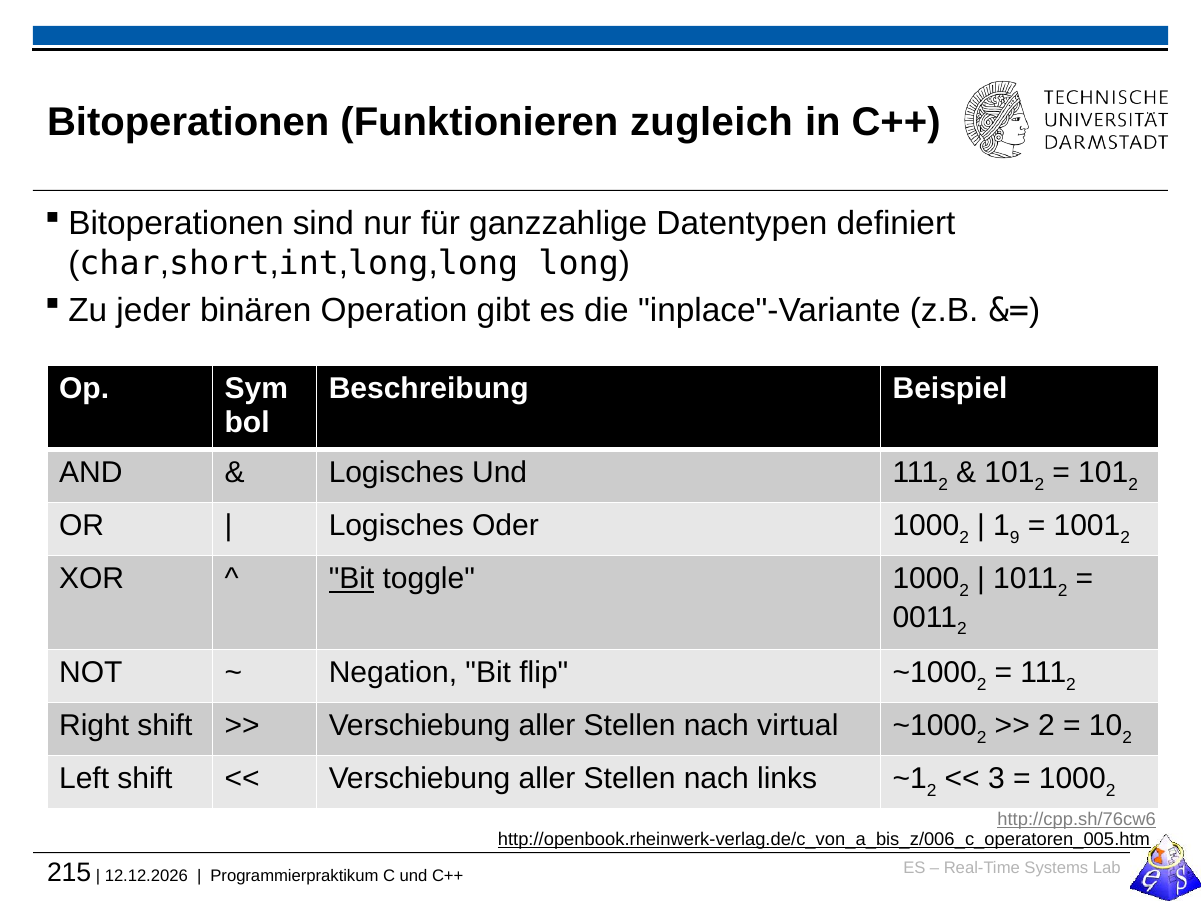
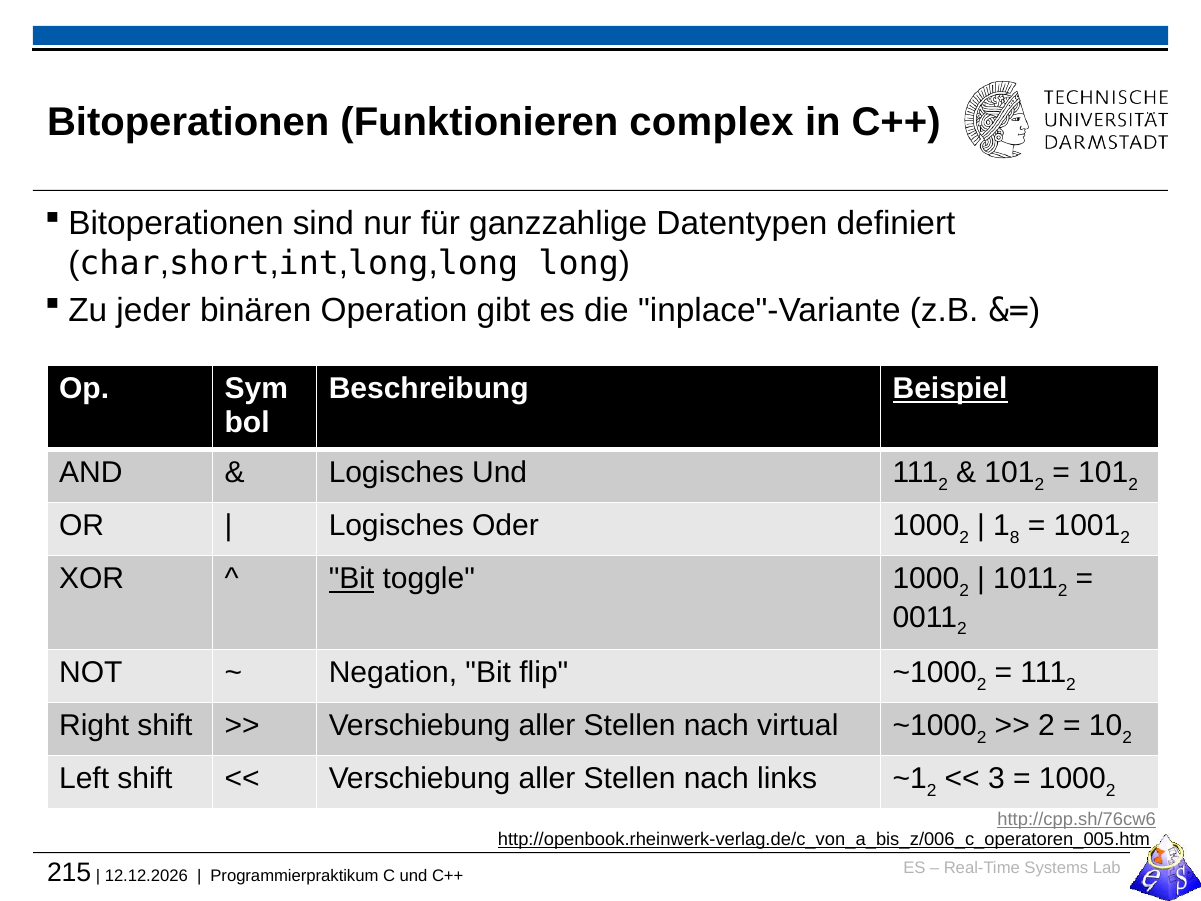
zugleich: zugleich -> complex (712, 122)
Beispiel underline: none -> present (950, 389)
9: 9 -> 8 (1015, 537)
